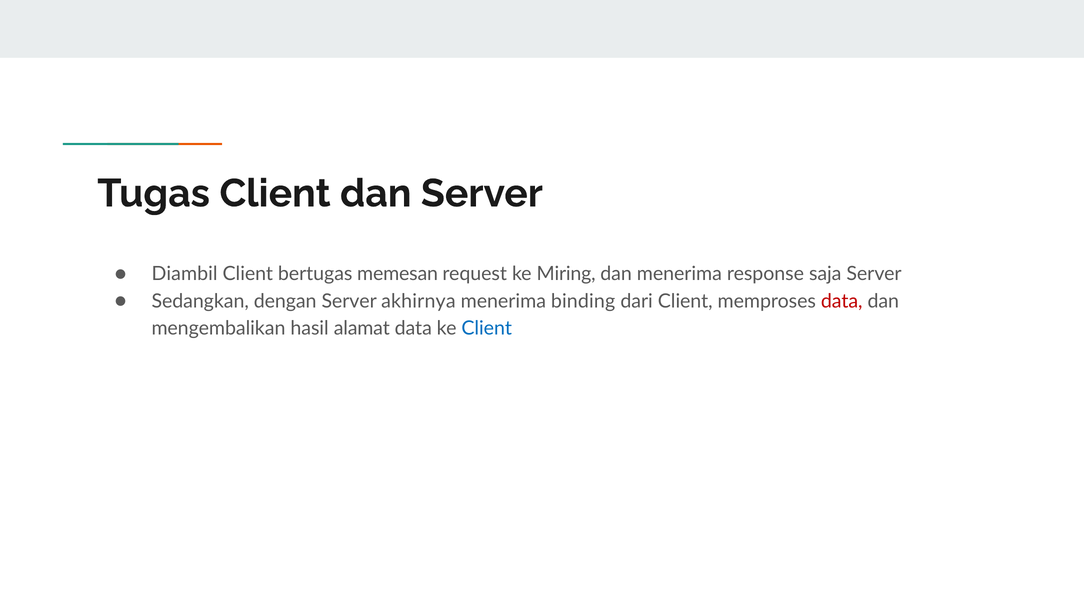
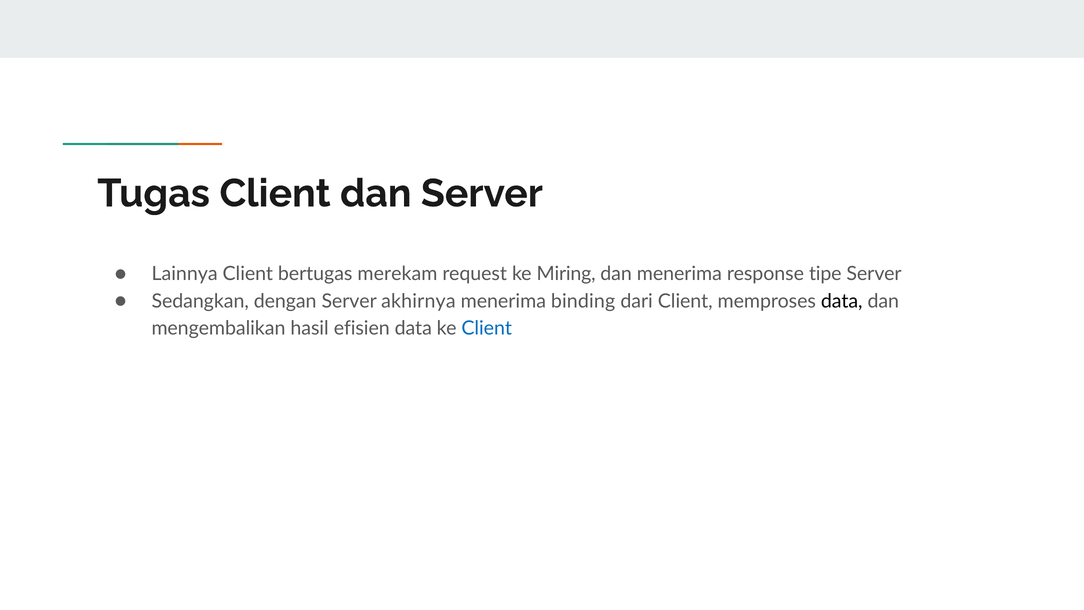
Diambil: Diambil -> Lainnya (185, 274)
memesan: memesan -> merekam (397, 274)
saja: saja -> tipe (825, 274)
data colour: red -> black (842, 301)
alamat: alamat -> efisien (362, 328)
